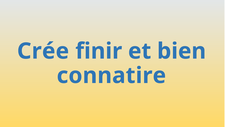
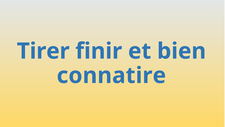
Crée: Crée -> Tirer (43, 51)
